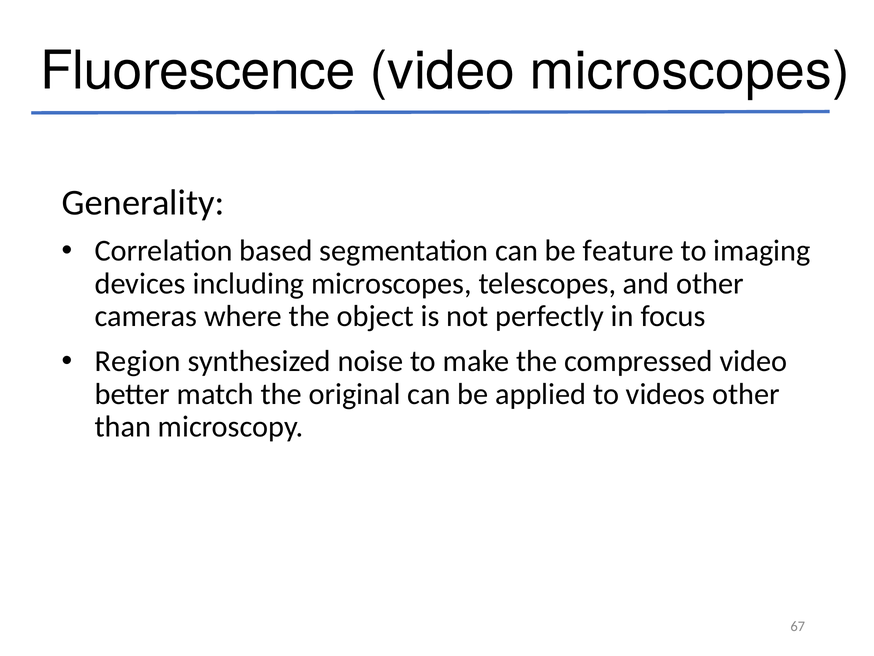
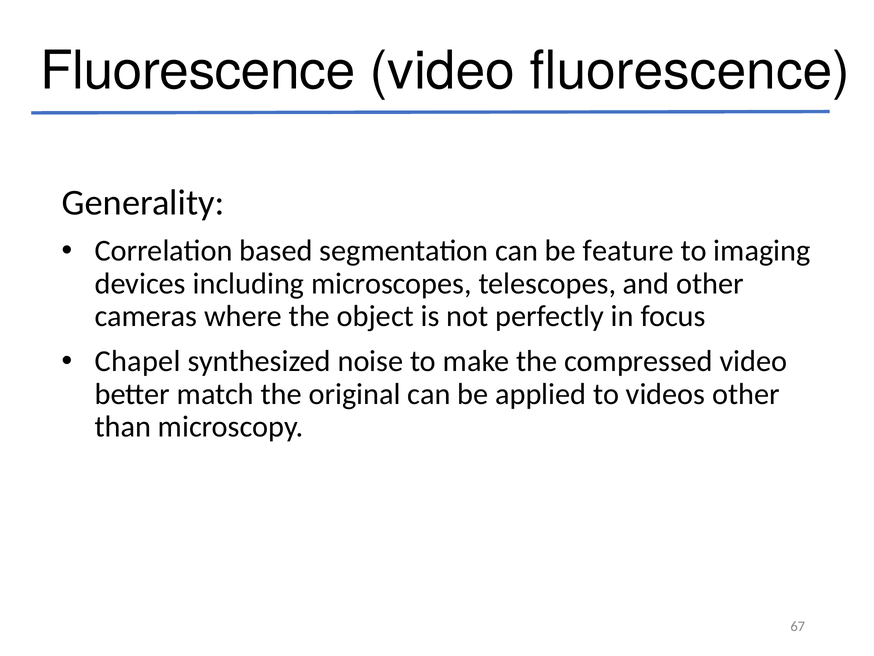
video microscopes: microscopes -> fluorescence (690, 71)
Region: Region -> Chapel (138, 361)
